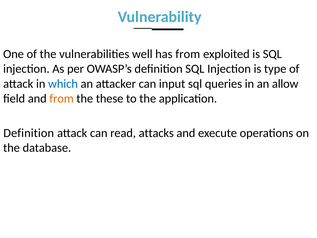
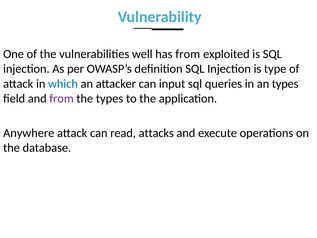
an allow: allow -> types (285, 84)
from colour: orange -> purple (62, 98)
the these: these -> types (110, 98)
Definition: Definition -> Anywhere (29, 133)
